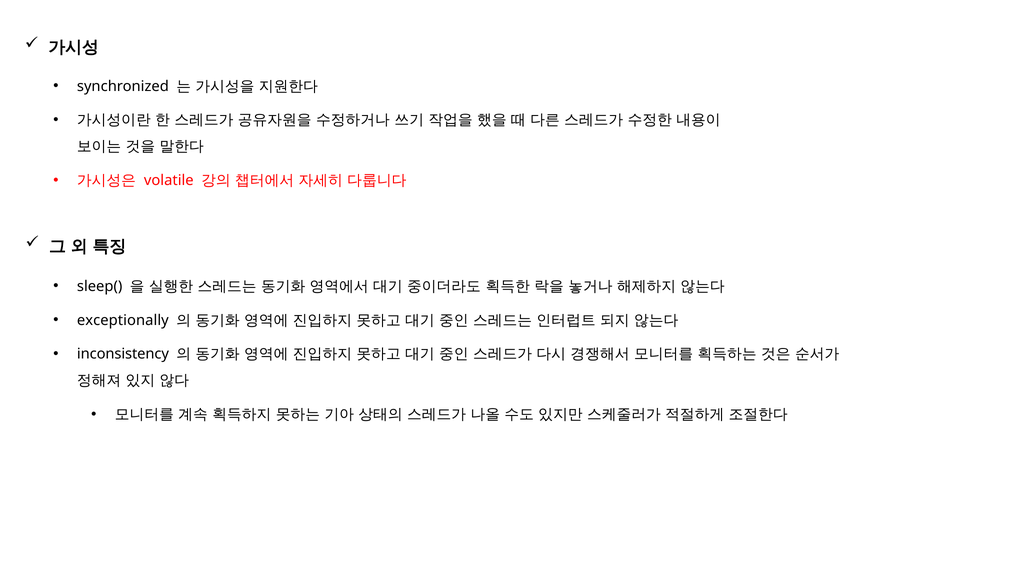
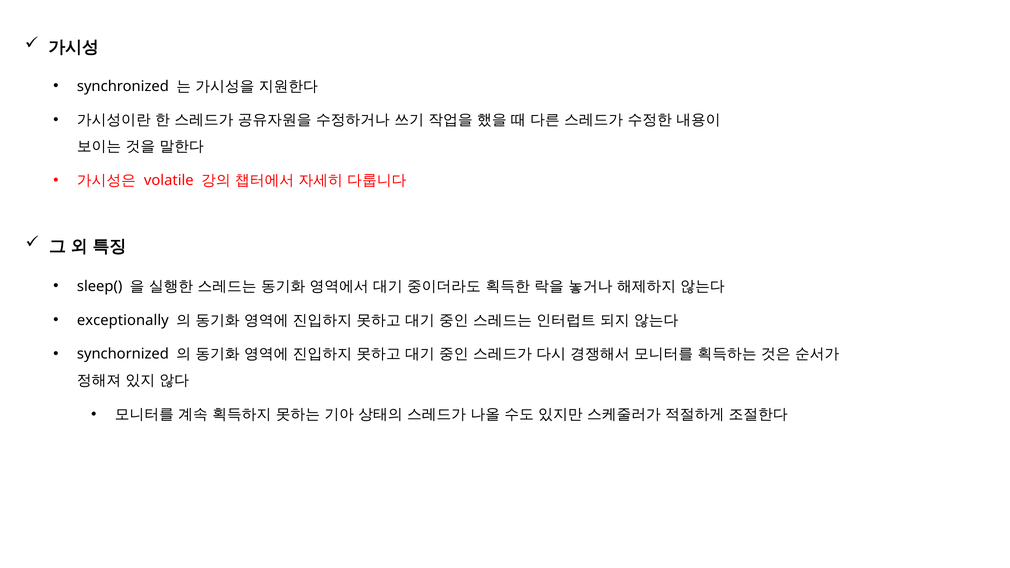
inconsistency: inconsistency -> synchornized (123, 354)
